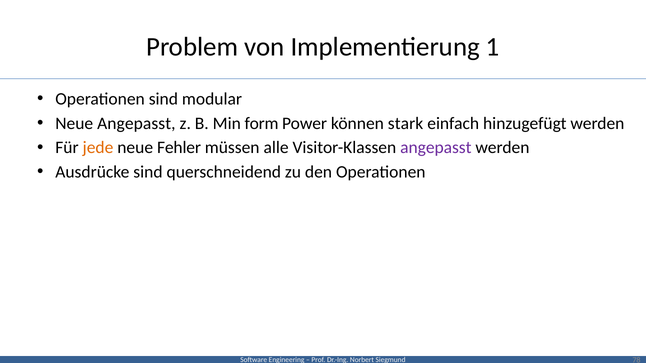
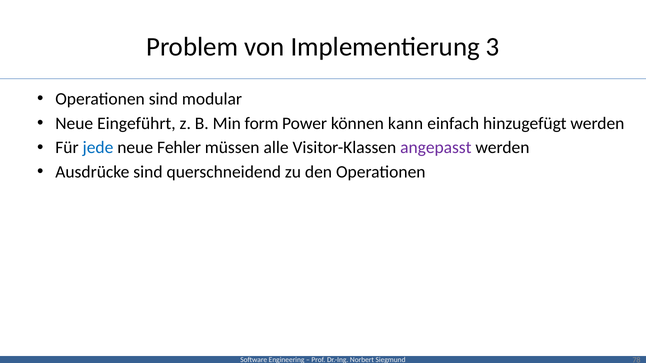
1: 1 -> 3 (493, 47)
Neue Angepasst: Angepasst -> Eingeführt (136, 123)
stark: stark -> kann (406, 123)
jede colour: orange -> blue (98, 148)
